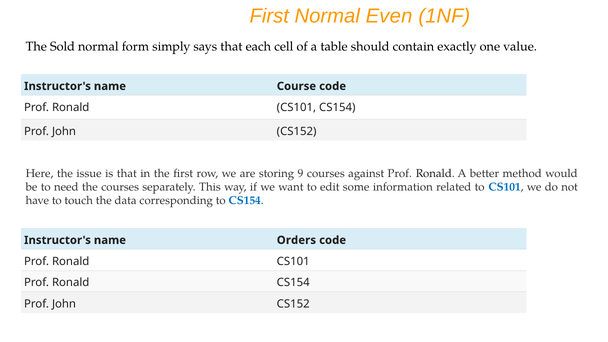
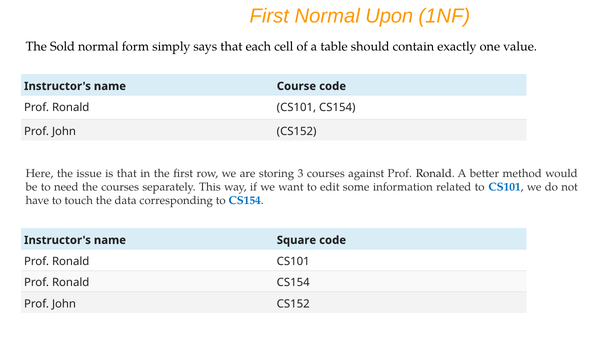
Even: Even -> Upon (389, 16)
9: 9 -> 3 (301, 173)
Orders: Orders -> Square (296, 240)
